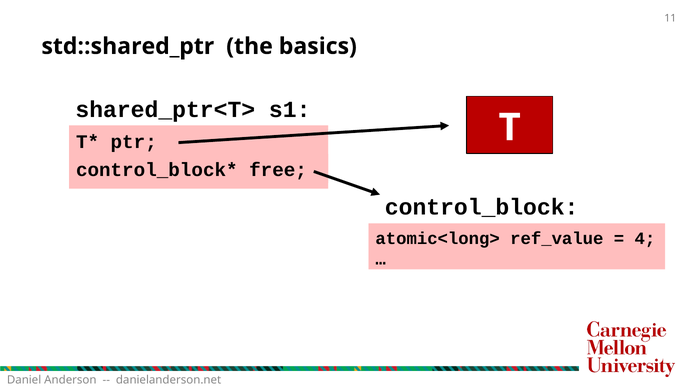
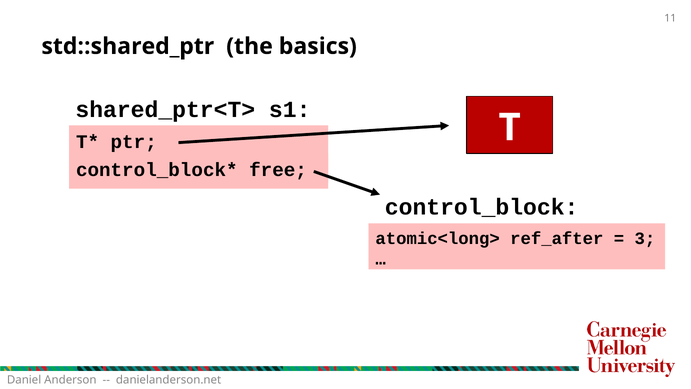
ref_value: ref_value -> ref_after (557, 238)
4: 4 -> 3 (645, 238)
